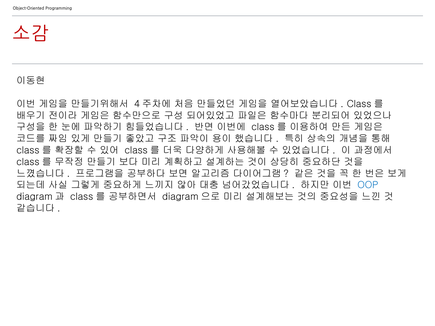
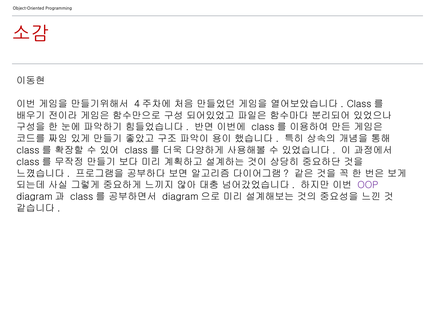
OOP colour: blue -> purple (368, 185)
